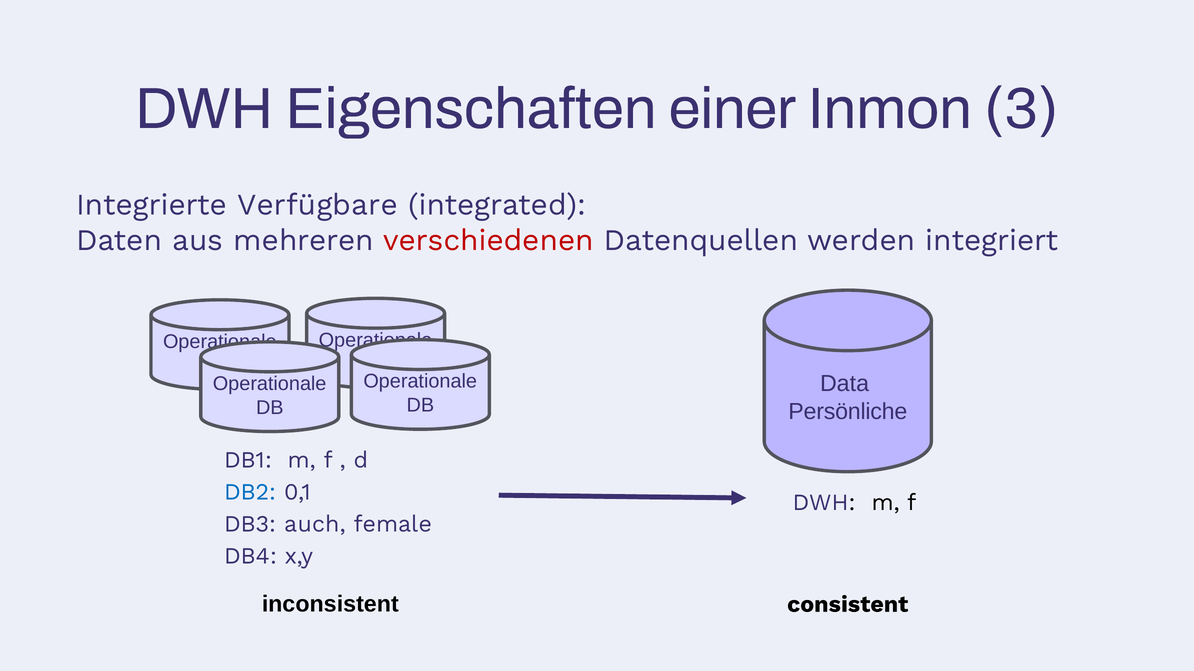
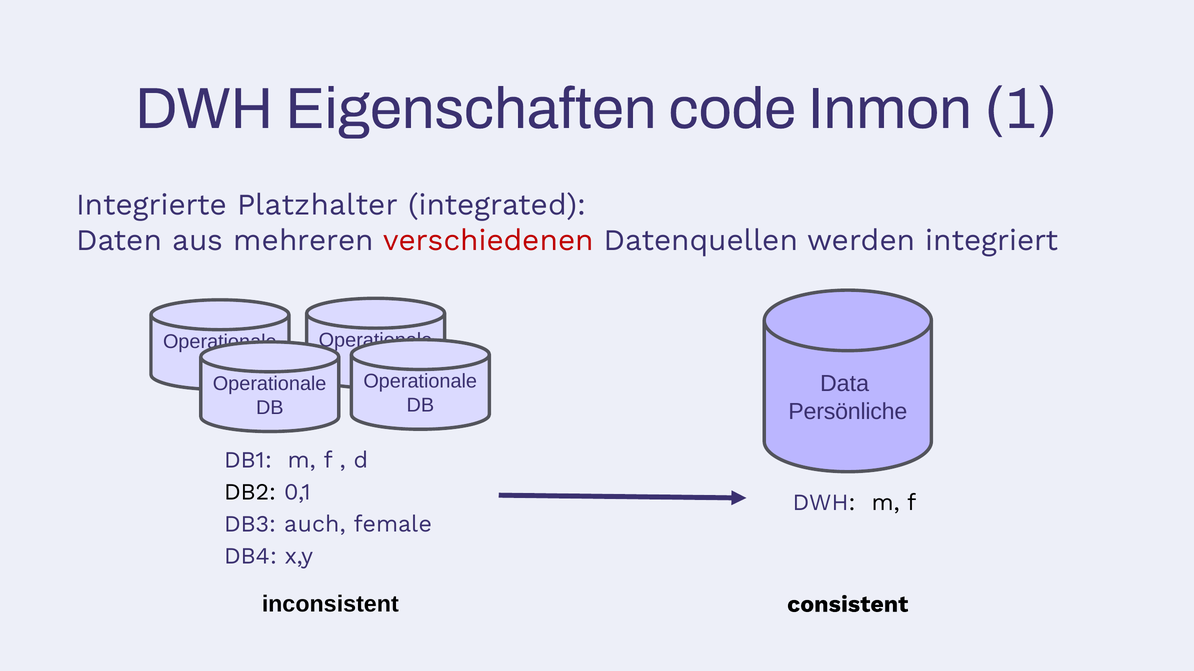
einer: einer -> code (732, 109)
3: 3 -> 1 (1021, 109)
Verfügbare: Verfügbare -> Platzhalter (317, 205)
DB2 colour: blue -> black (250, 493)
